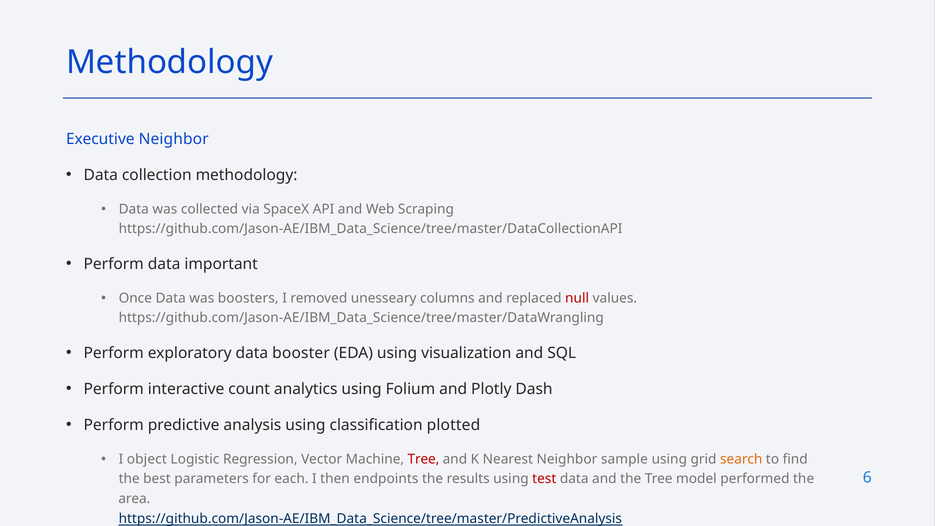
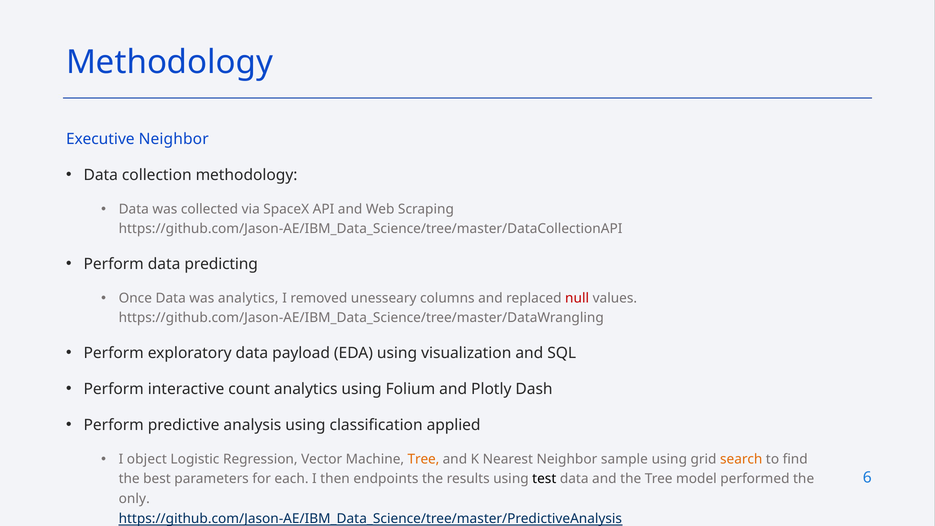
important: important -> predicting (221, 264)
was boosters: boosters -> analytics (248, 298)
booster: booster -> payload (301, 353)
plotted: plotted -> applied (454, 425)
Tree colour: red -> orange (423, 459)
test colour: red -> black (544, 479)
area: area -> only (134, 499)
